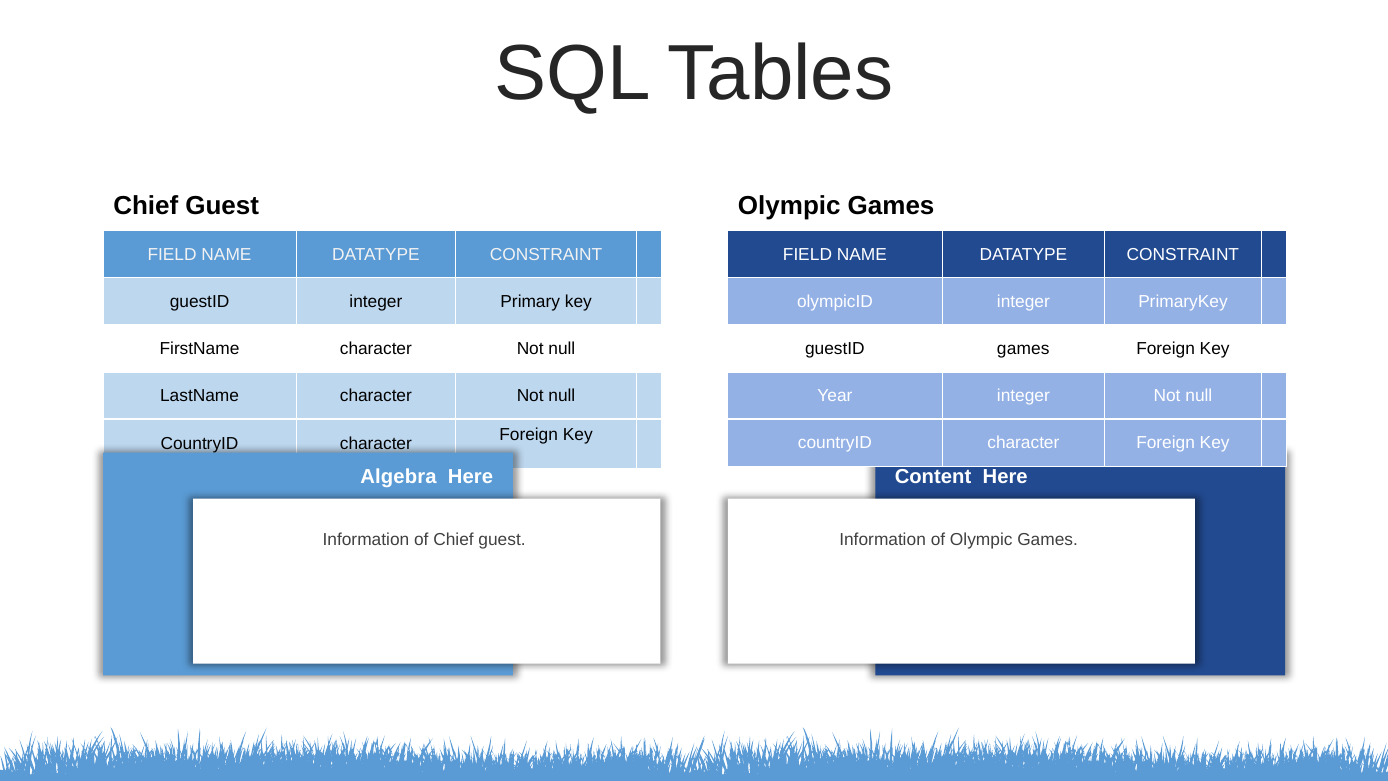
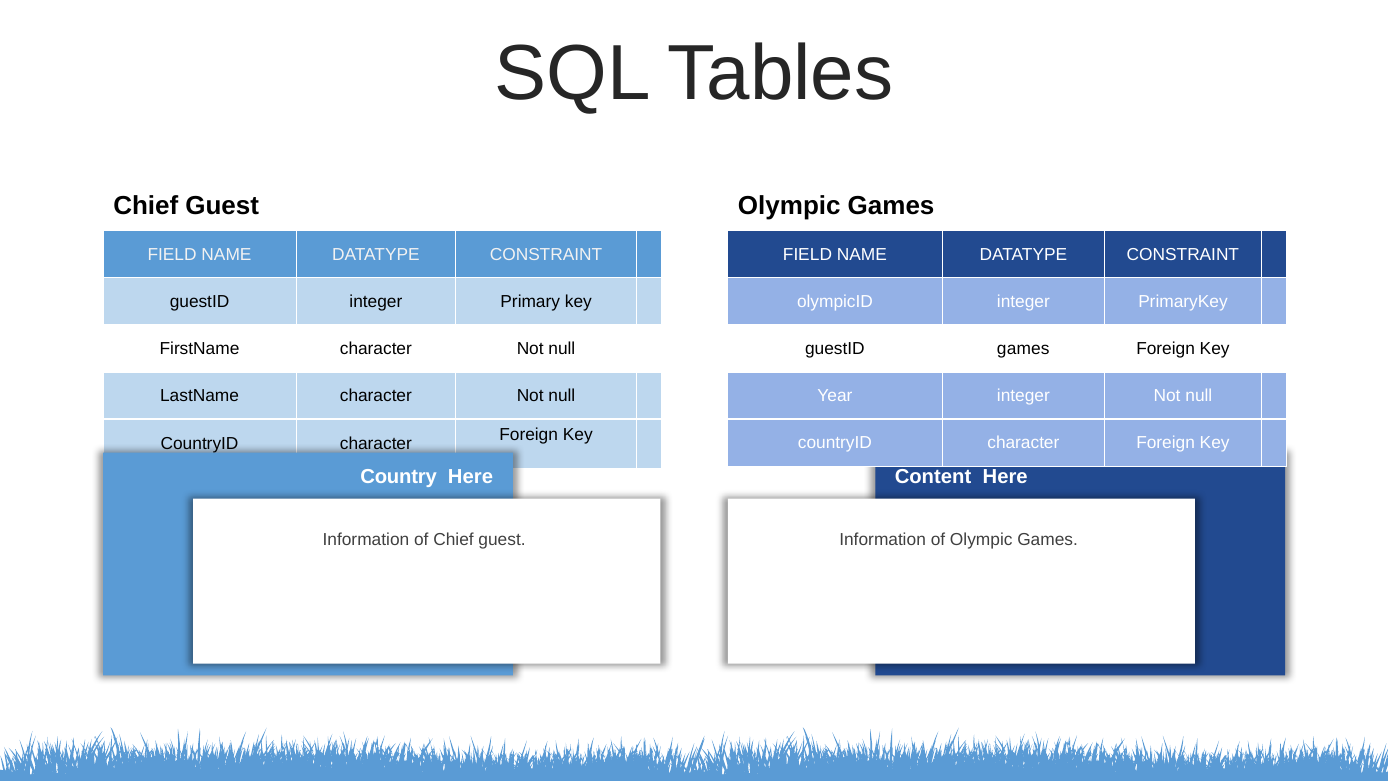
Algebra: Algebra -> Country (399, 477)
